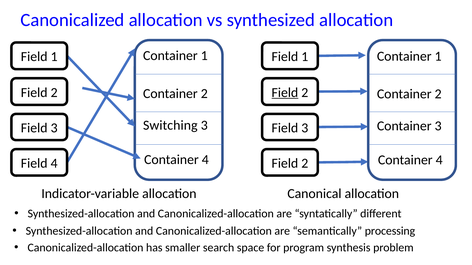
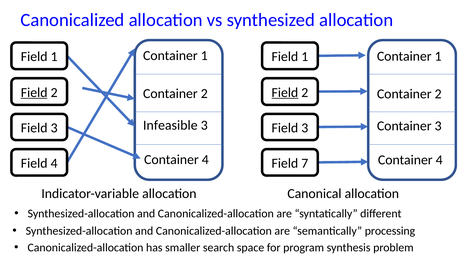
Field underline: none -> present (34, 93)
Switching: Switching -> Infeasible (170, 126)
2: 2 -> 7 (305, 164)
